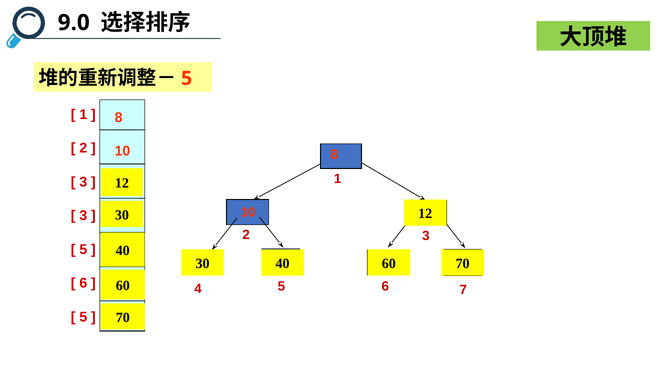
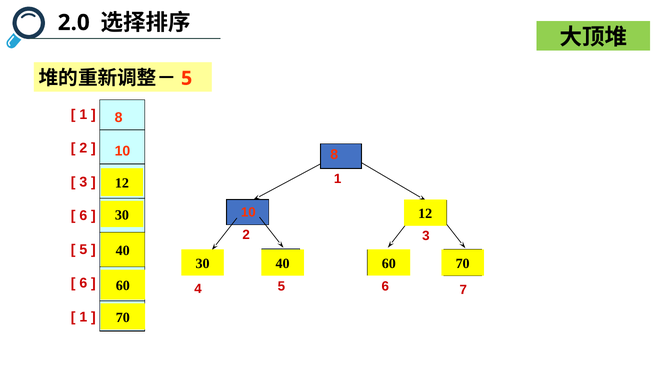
9.0: 9.0 -> 2.0 (74, 23)
3: 3 -> 6 (83, 216)
5: 5 -> 1 (83, 317)
